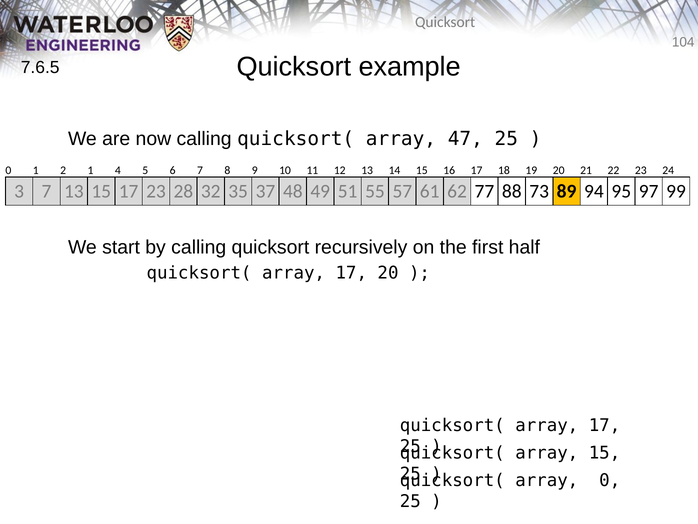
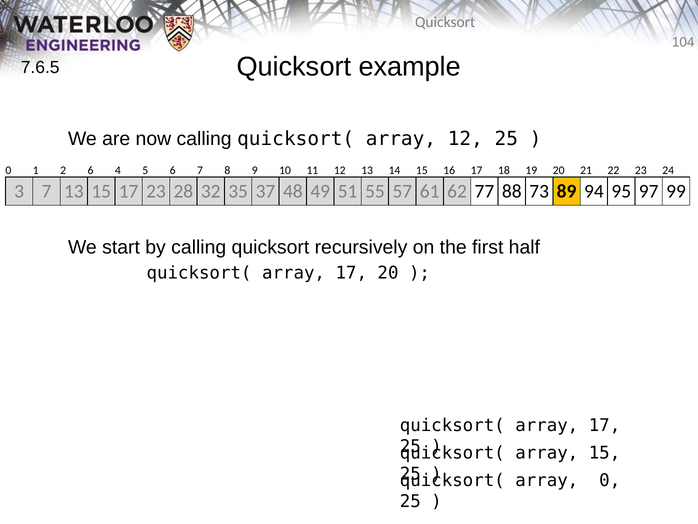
array 47: 47 -> 12 (465, 139)
2 1: 1 -> 6 (90, 170)
